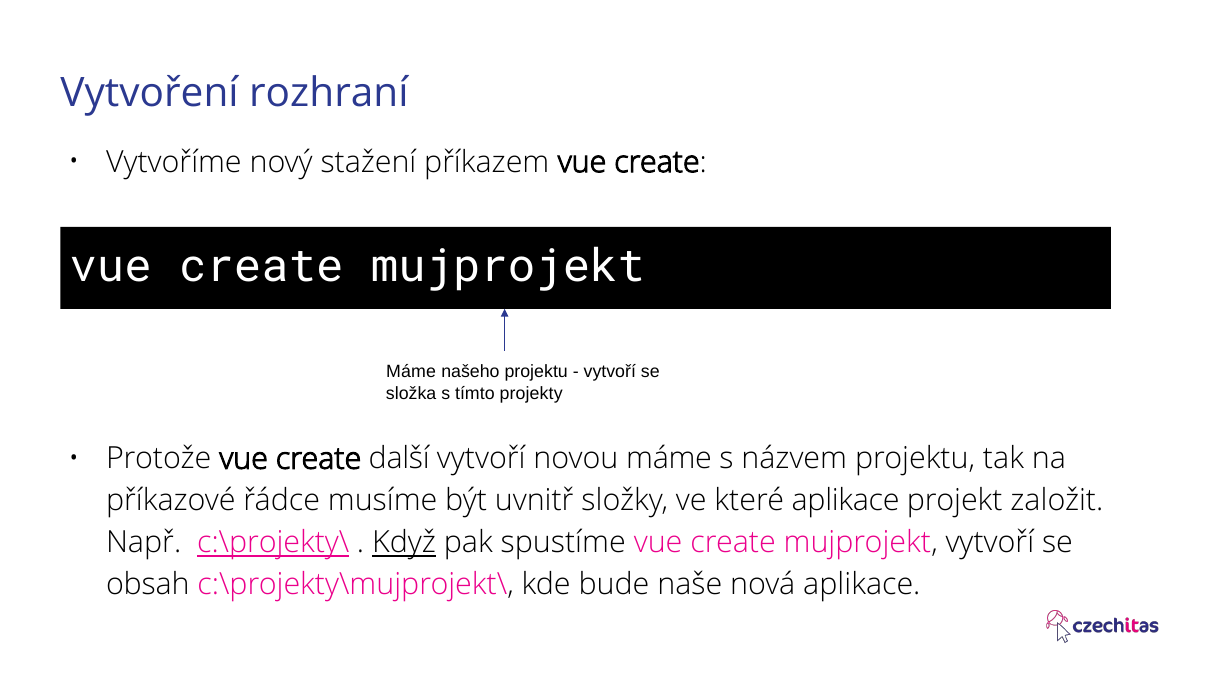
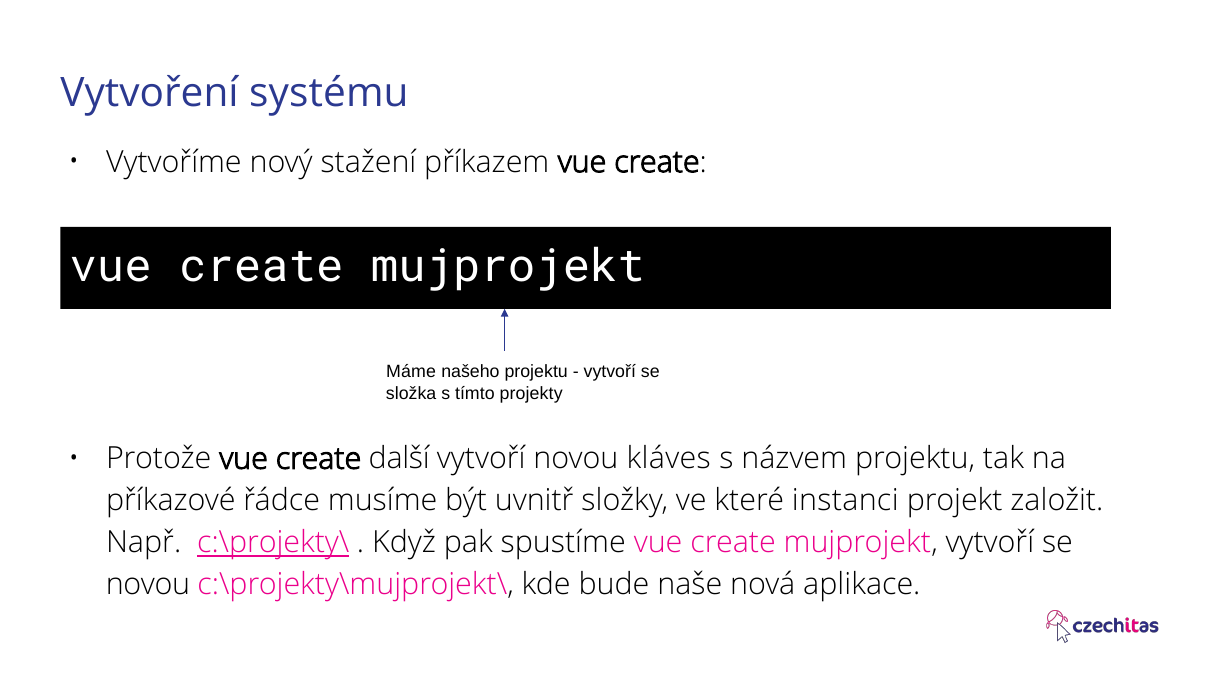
rozhraní: rozhraní -> systému (329, 93)
novou máme: máme -> kláves (669, 459)
které aplikace: aplikace -> instanci (845, 501)
Když underline: present -> none (404, 543)
obsah: obsah -> novou (148, 585)
